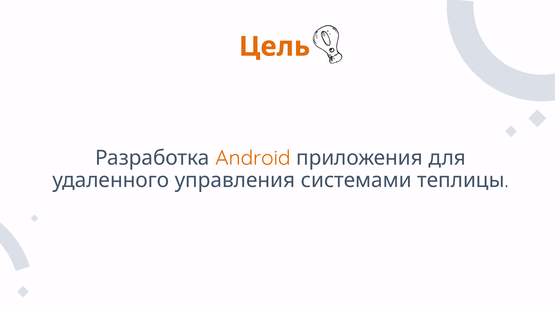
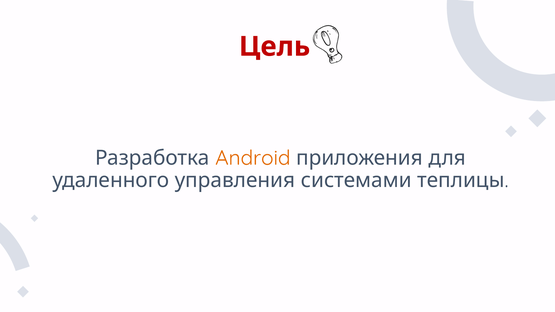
Цель colour: orange -> red (275, 47)
